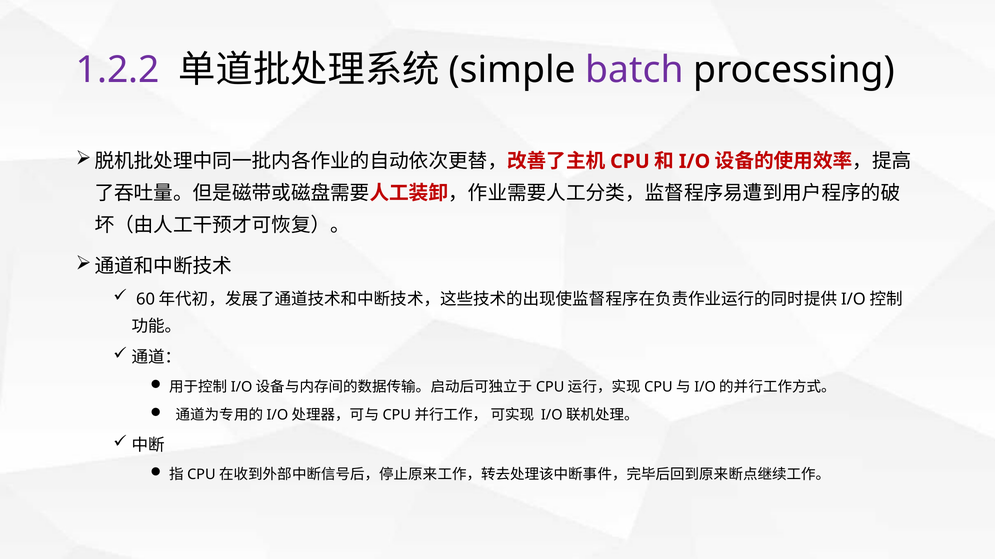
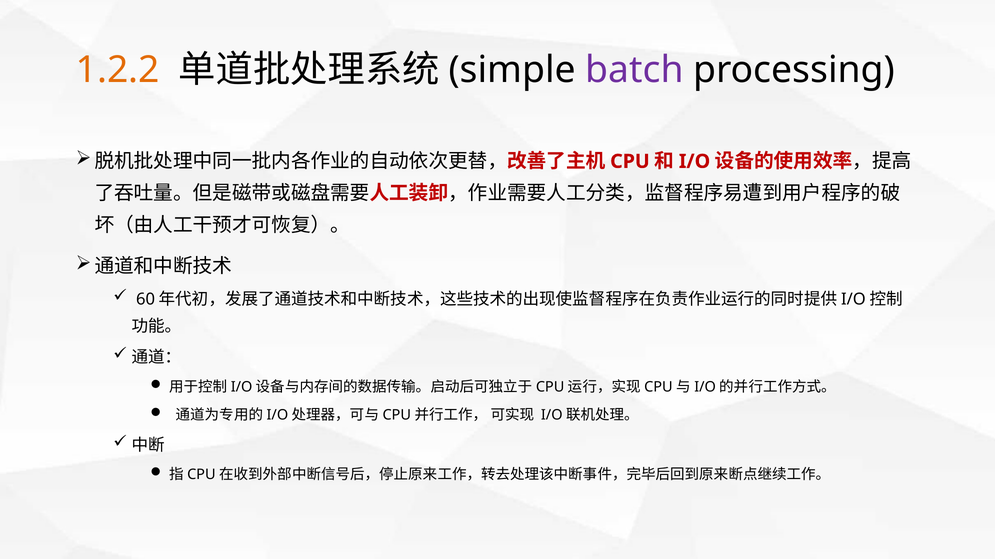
1.2.2 colour: purple -> orange (118, 70)
